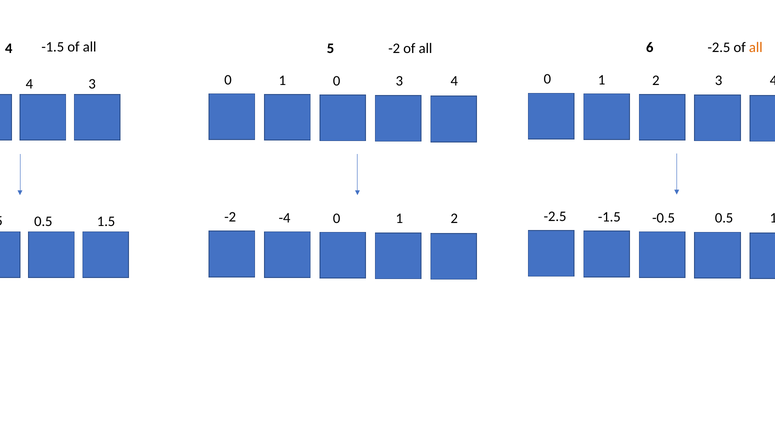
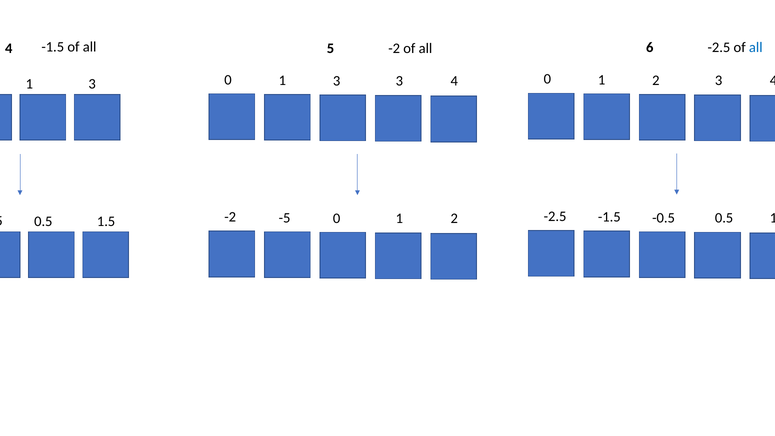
all colour: orange -> blue (756, 48)
0 1 0: 0 -> 3 (337, 81)
4: 4 -> 1 (29, 84)
-4: -4 -> -5 (285, 218)
